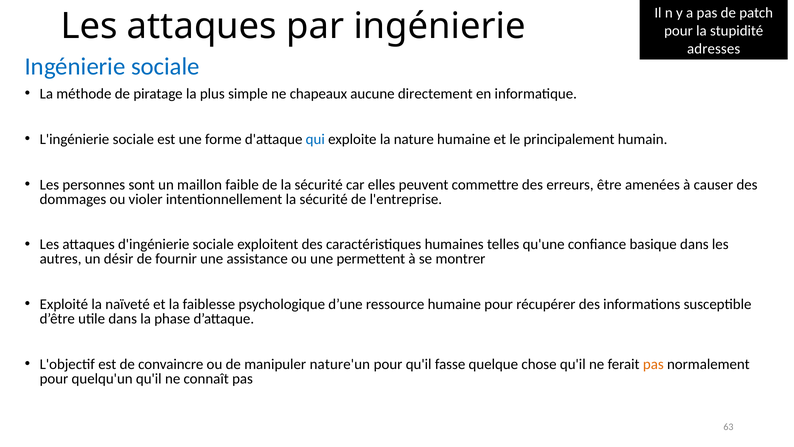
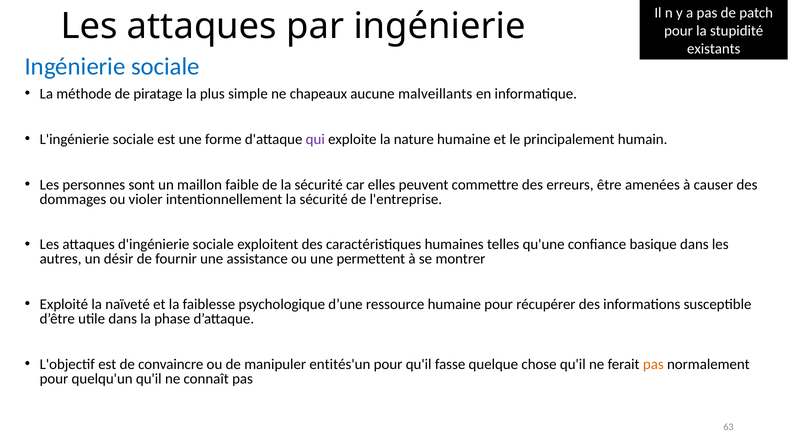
adresses: adresses -> existants (714, 49)
directement: directement -> malveillants (435, 94)
qui colour: blue -> purple (315, 139)
nature'un: nature'un -> entités'un (340, 364)
